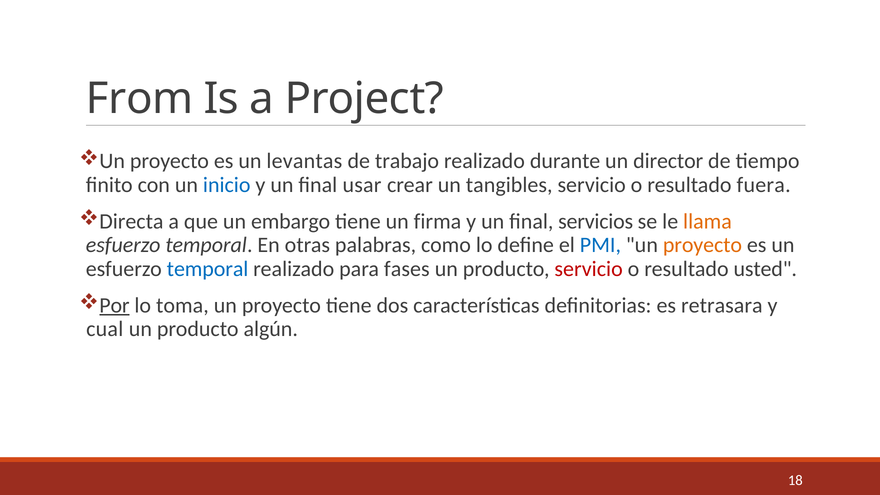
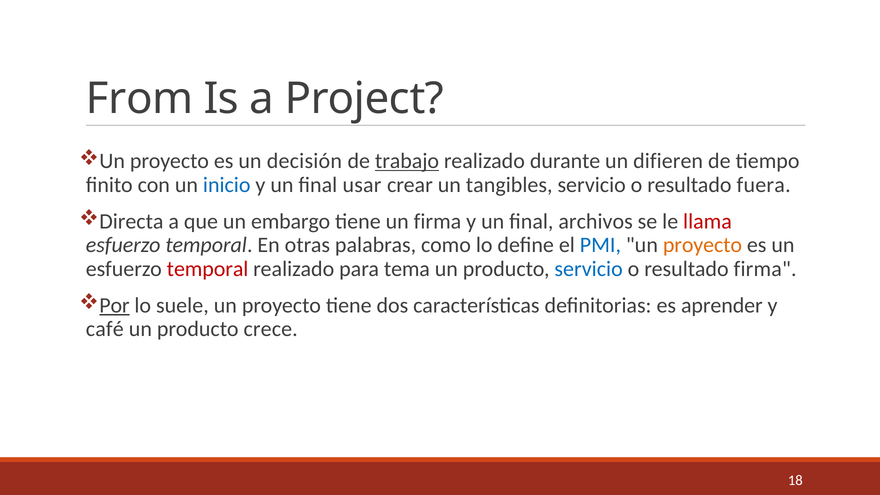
levantas: levantas -> decisión (304, 161)
trabajo underline: none -> present (407, 161)
director: director -> difieren (668, 161)
servicios: servicios -> archivos (596, 221)
llama colour: orange -> red (707, 221)
temporal colour: blue -> red (208, 269)
fases: fases -> tema (407, 269)
servicio colour: red -> blue (589, 269)
resultado usted: usted -> firma (765, 269)
toma: toma -> suele (182, 305)
retrasara: retrasara -> aprender (722, 305)
cual: cual -> café (105, 329)
algún: algún -> crece (271, 329)
